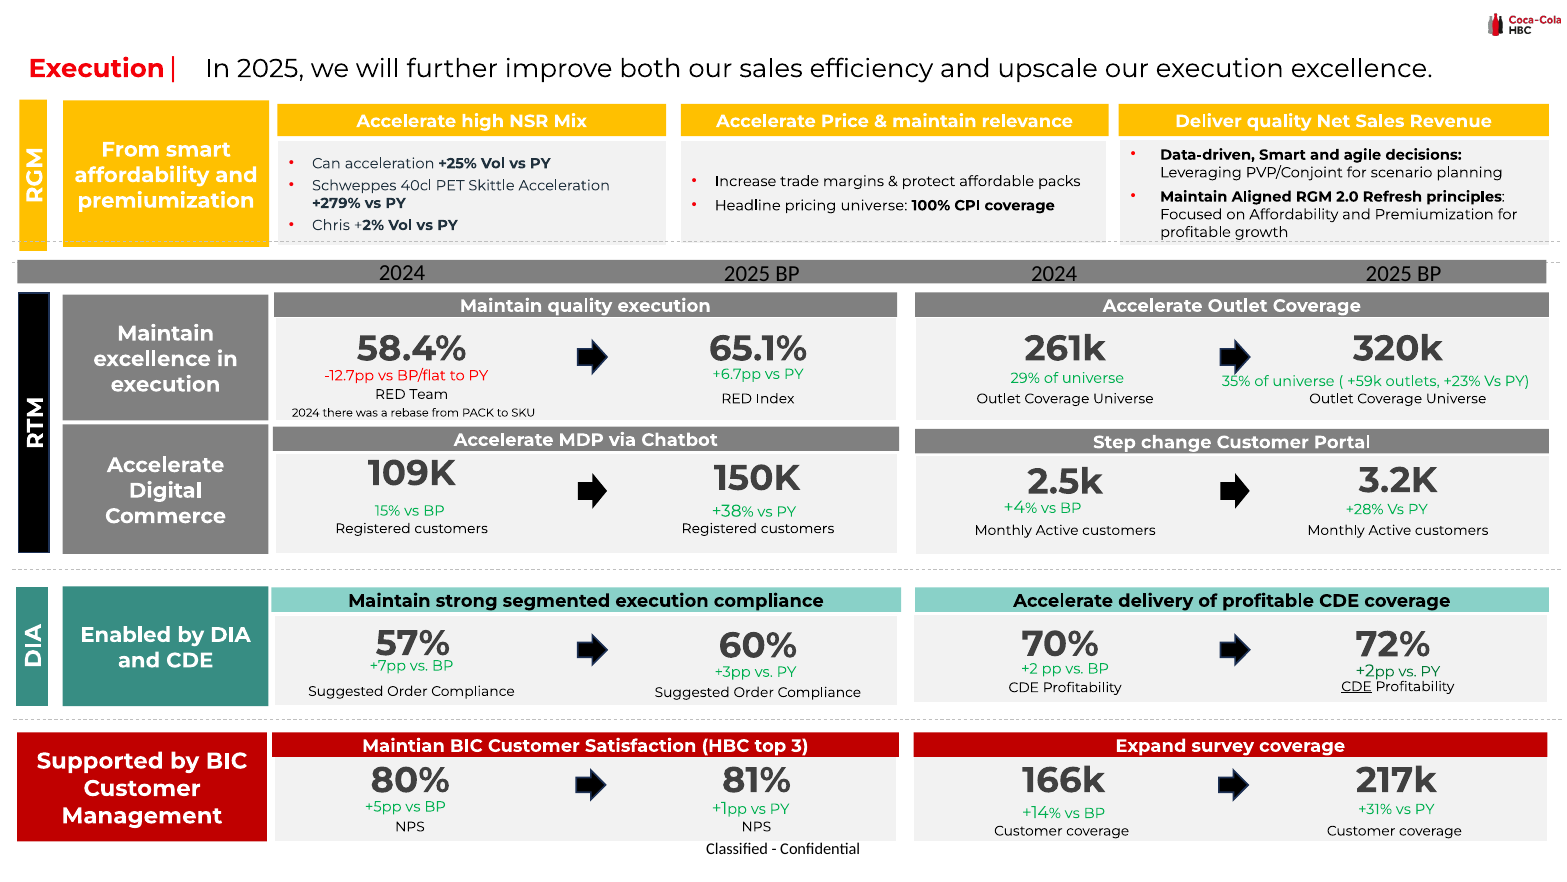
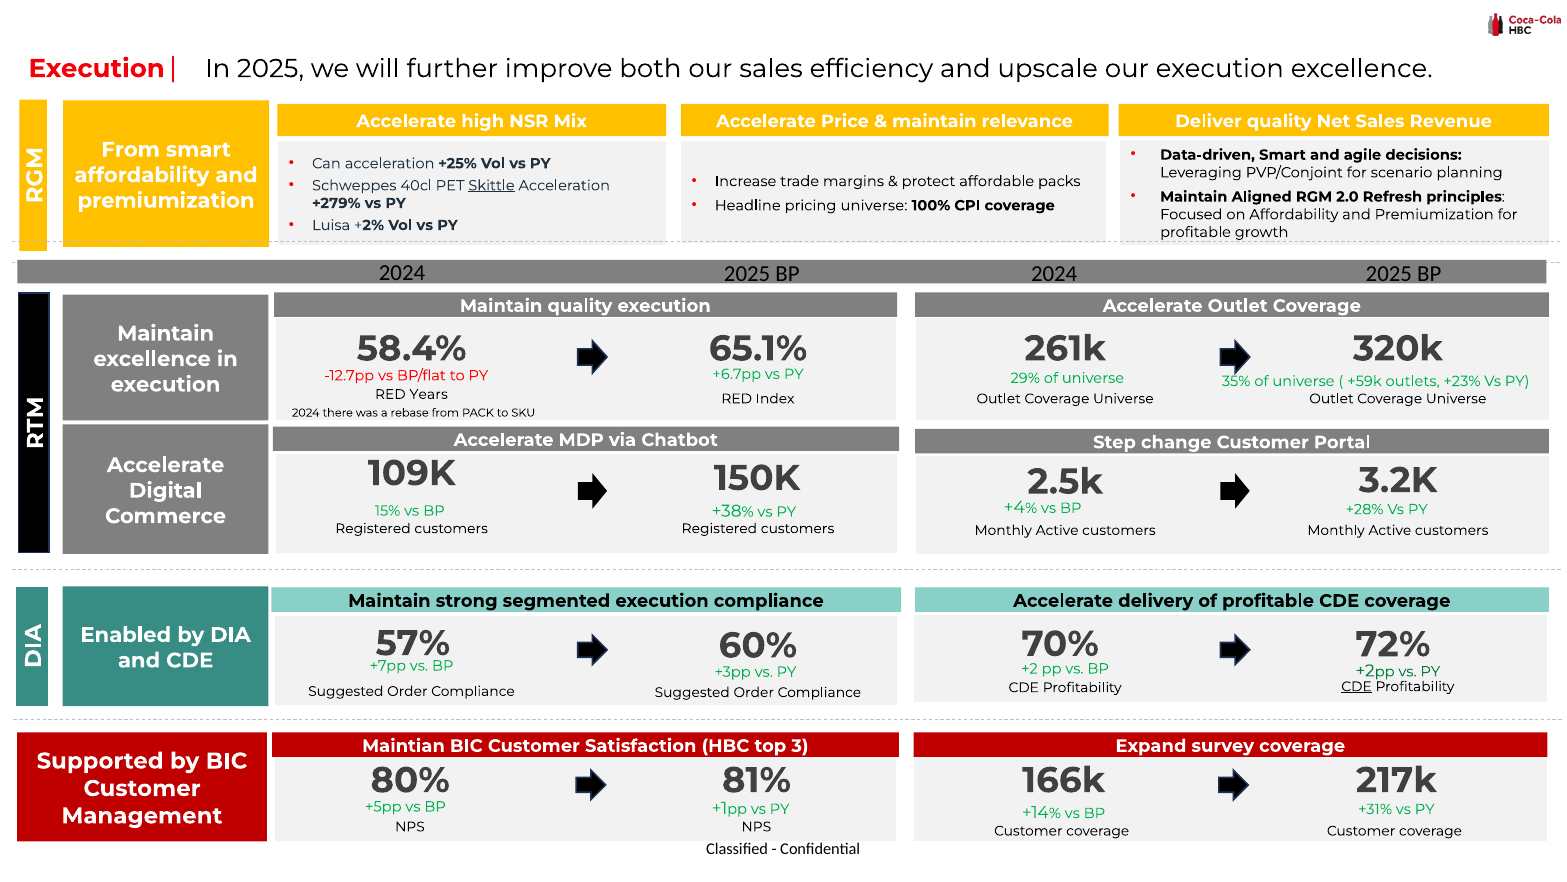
Skittle underline: none -> present (491, 185)
Chris: Chris -> Luisa (331, 225)
Team: Team -> Years (429, 394)
